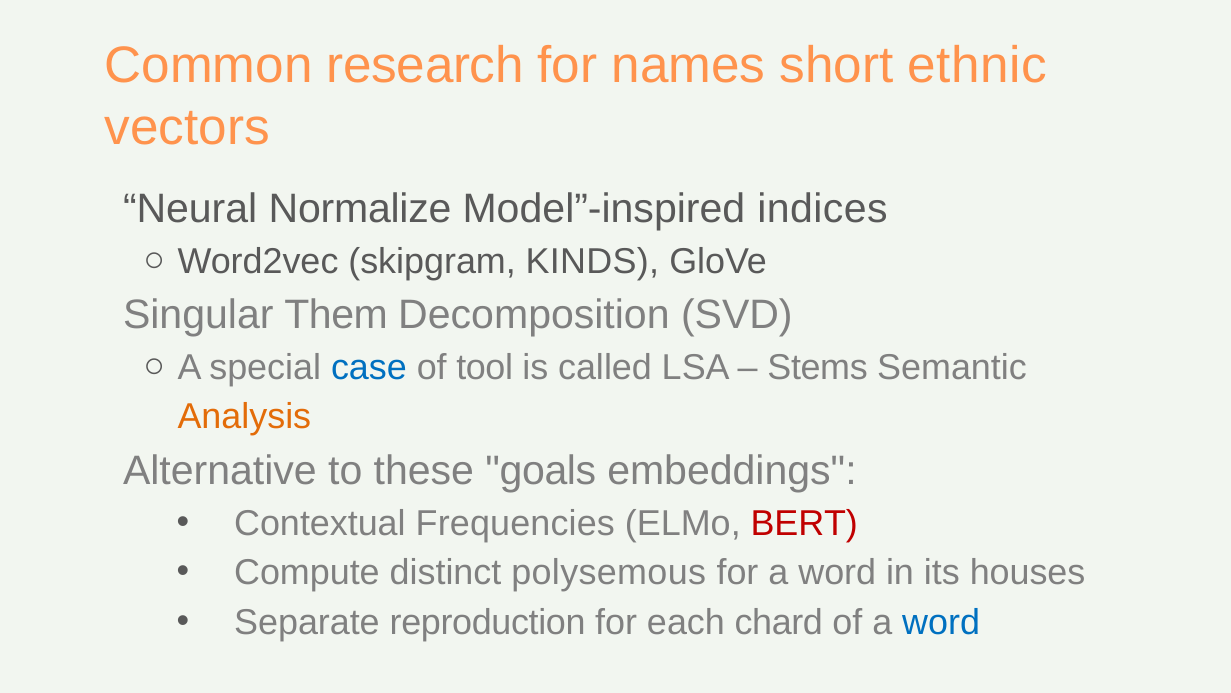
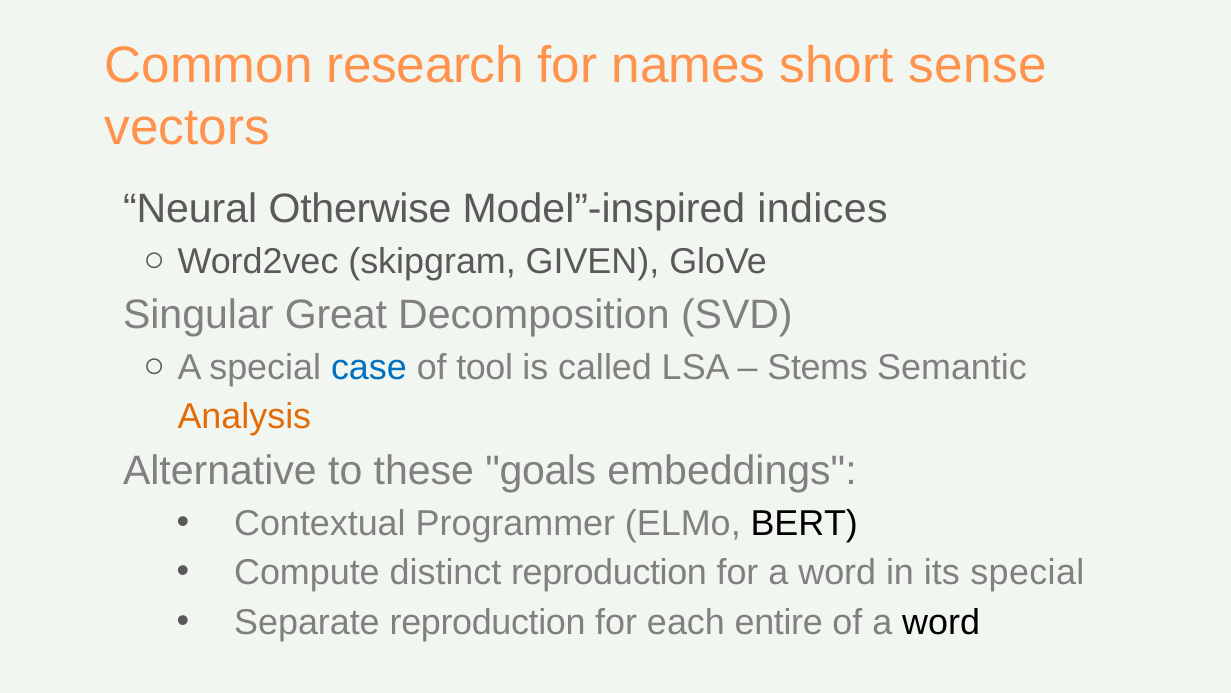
ethnic: ethnic -> sense (978, 66)
Normalize: Normalize -> Otherwise (360, 209)
KINDS: KINDS -> GIVEN (592, 261)
Them: Them -> Great (336, 315)
Frequencies: Frequencies -> Programmer (515, 523)
BERT colour: red -> black (804, 523)
distinct polysemous: polysemous -> reproduction (609, 572)
its houses: houses -> special (1027, 572)
chard: chard -> entire (779, 622)
word colour: blue -> black (941, 622)
